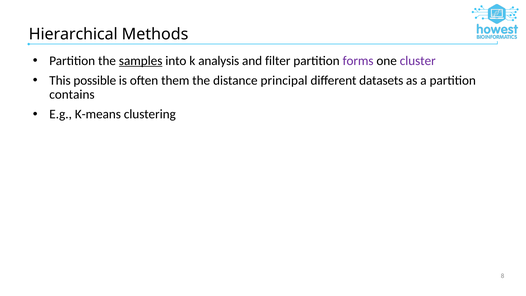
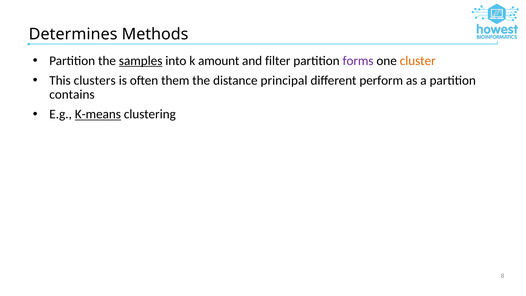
Hierarchical: Hierarchical -> Determines (73, 34)
analysis: analysis -> amount (219, 61)
cluster colour: purple -> orange (418, 61)
possible: possible -> clusters (95, 80)
datasets: datasets -> perform (381, 80)
K-means underline: none -> present (98, 114)
